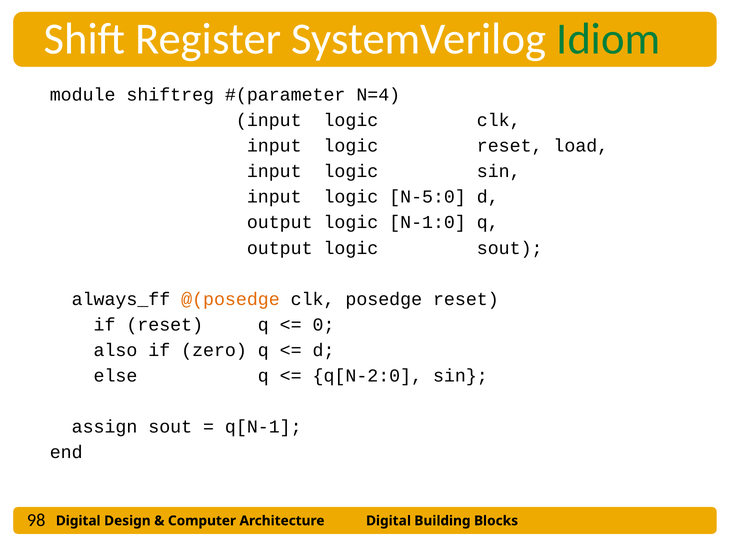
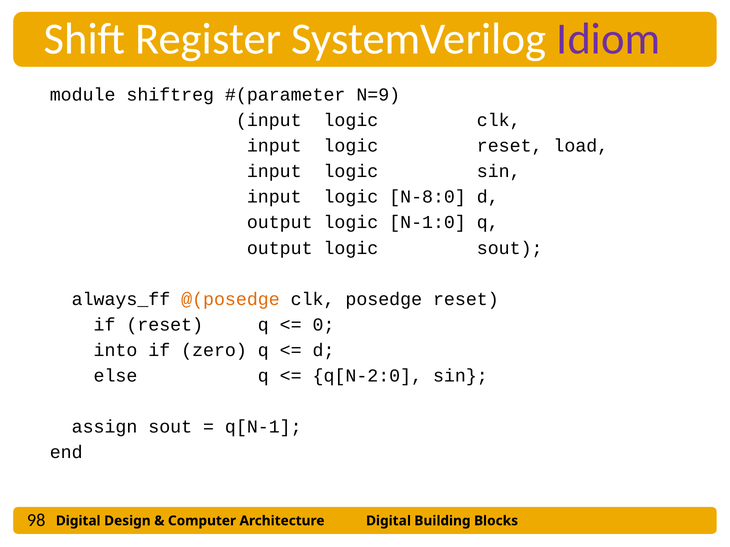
Idiom colour: green -> purple (608, 39)
N=4: N=4 -> N=9 (378, 95)
N-5:0: N-5:0 -> N-8:0 (428, 197)
also: also -> into (115, 350)
